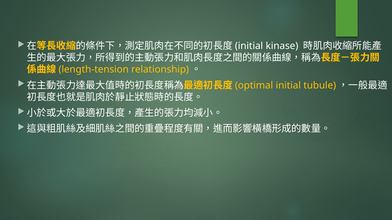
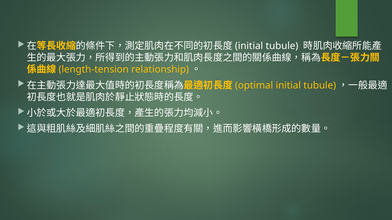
kinase: kinase -> tubule (282, 46)
